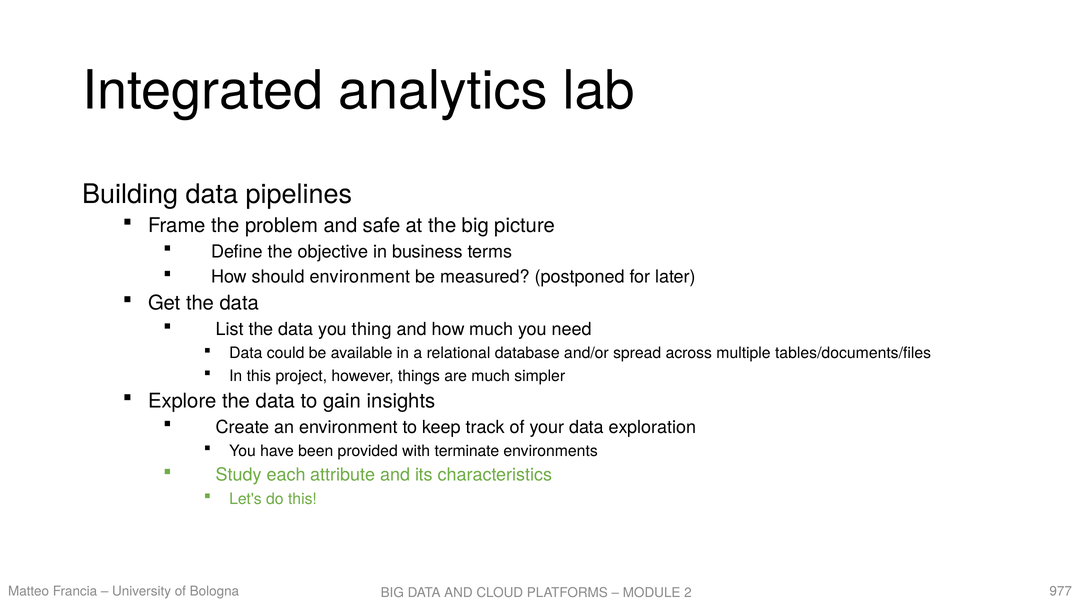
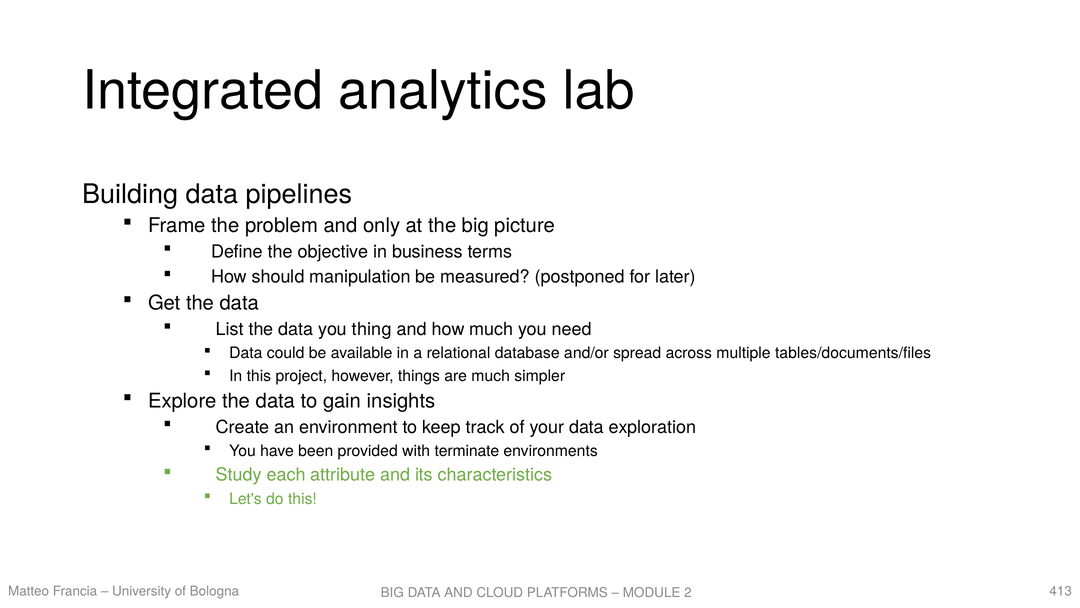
safe: safe -> only (382, 225)
should environment: environment -> manipulation (360, 277)
977: 977 -> 413 (1061, 591)
